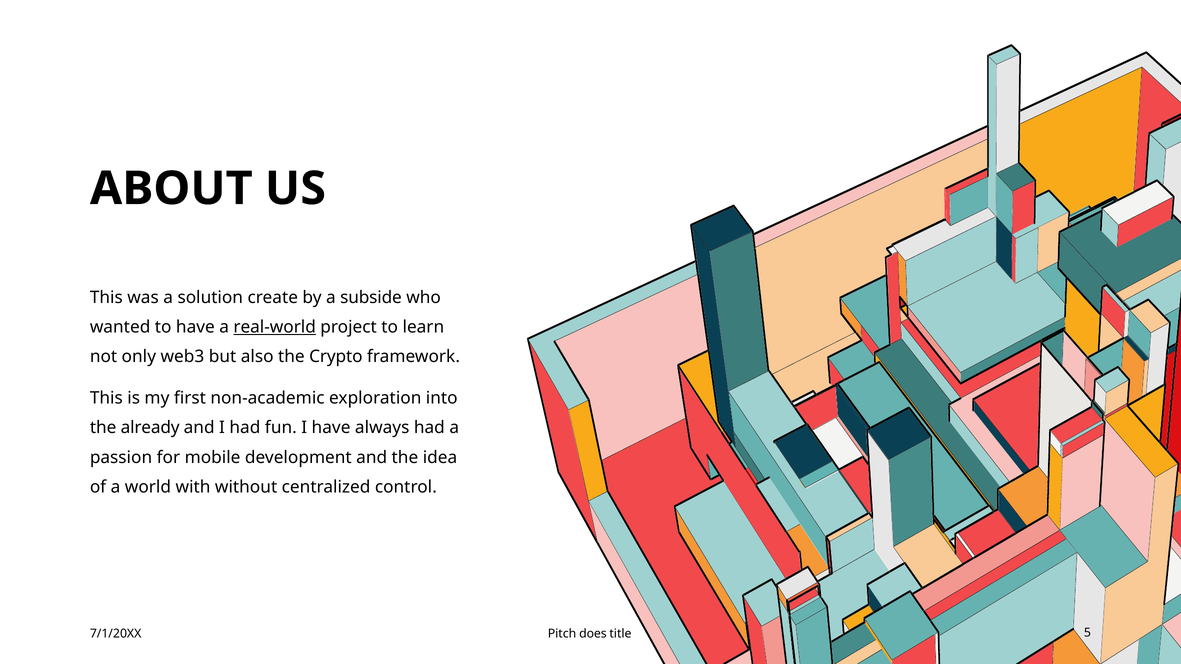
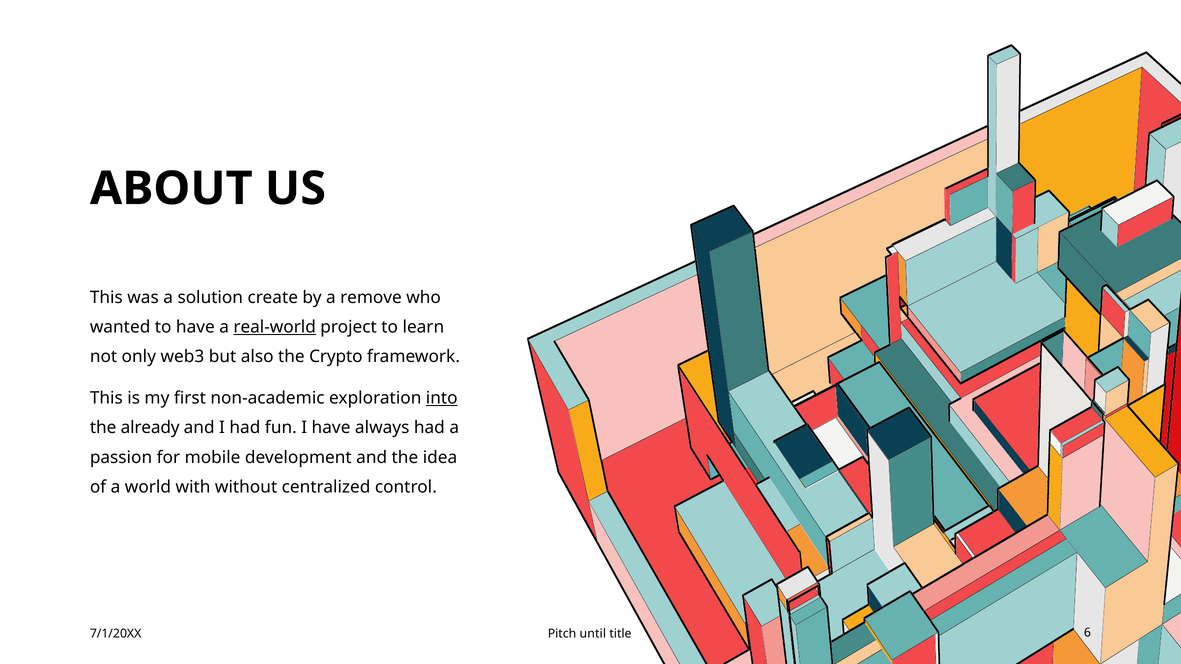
subside: subside -> remove (371, 298)
into underline: none -> present (442, 398)
does: does -> until (593, 634)
5: 5 -> 6 (1088, 633)
